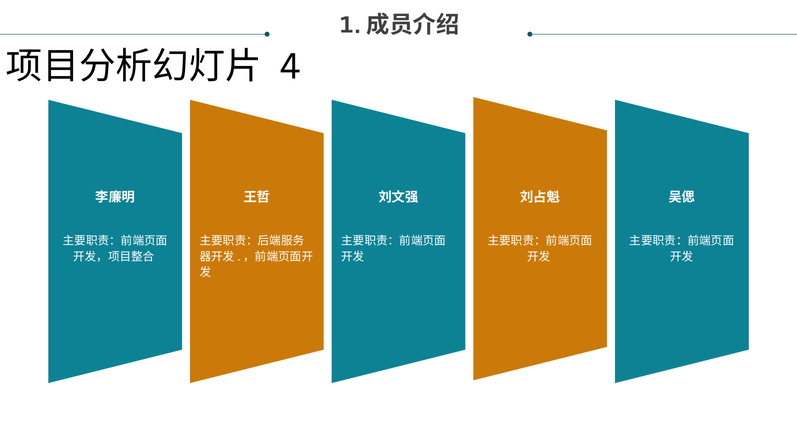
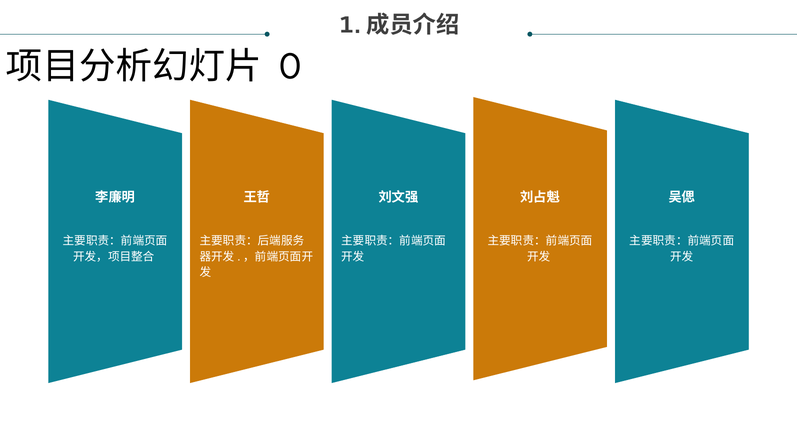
4: 4 -> 0 (290, 67)
